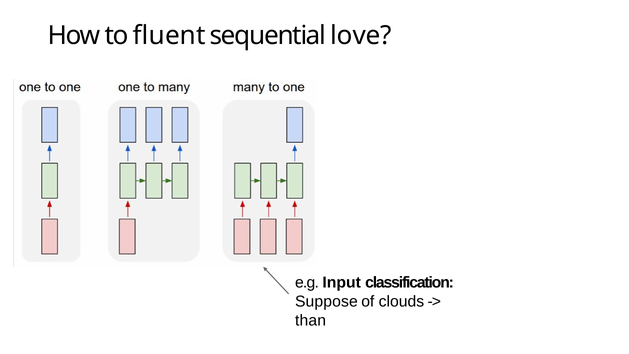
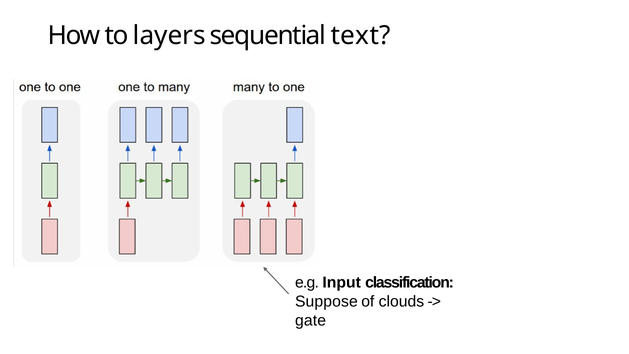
fluent: fluent -> layers (169, 36)
love: love -> text (361, 36)
than: than -> gate (311, 320)
